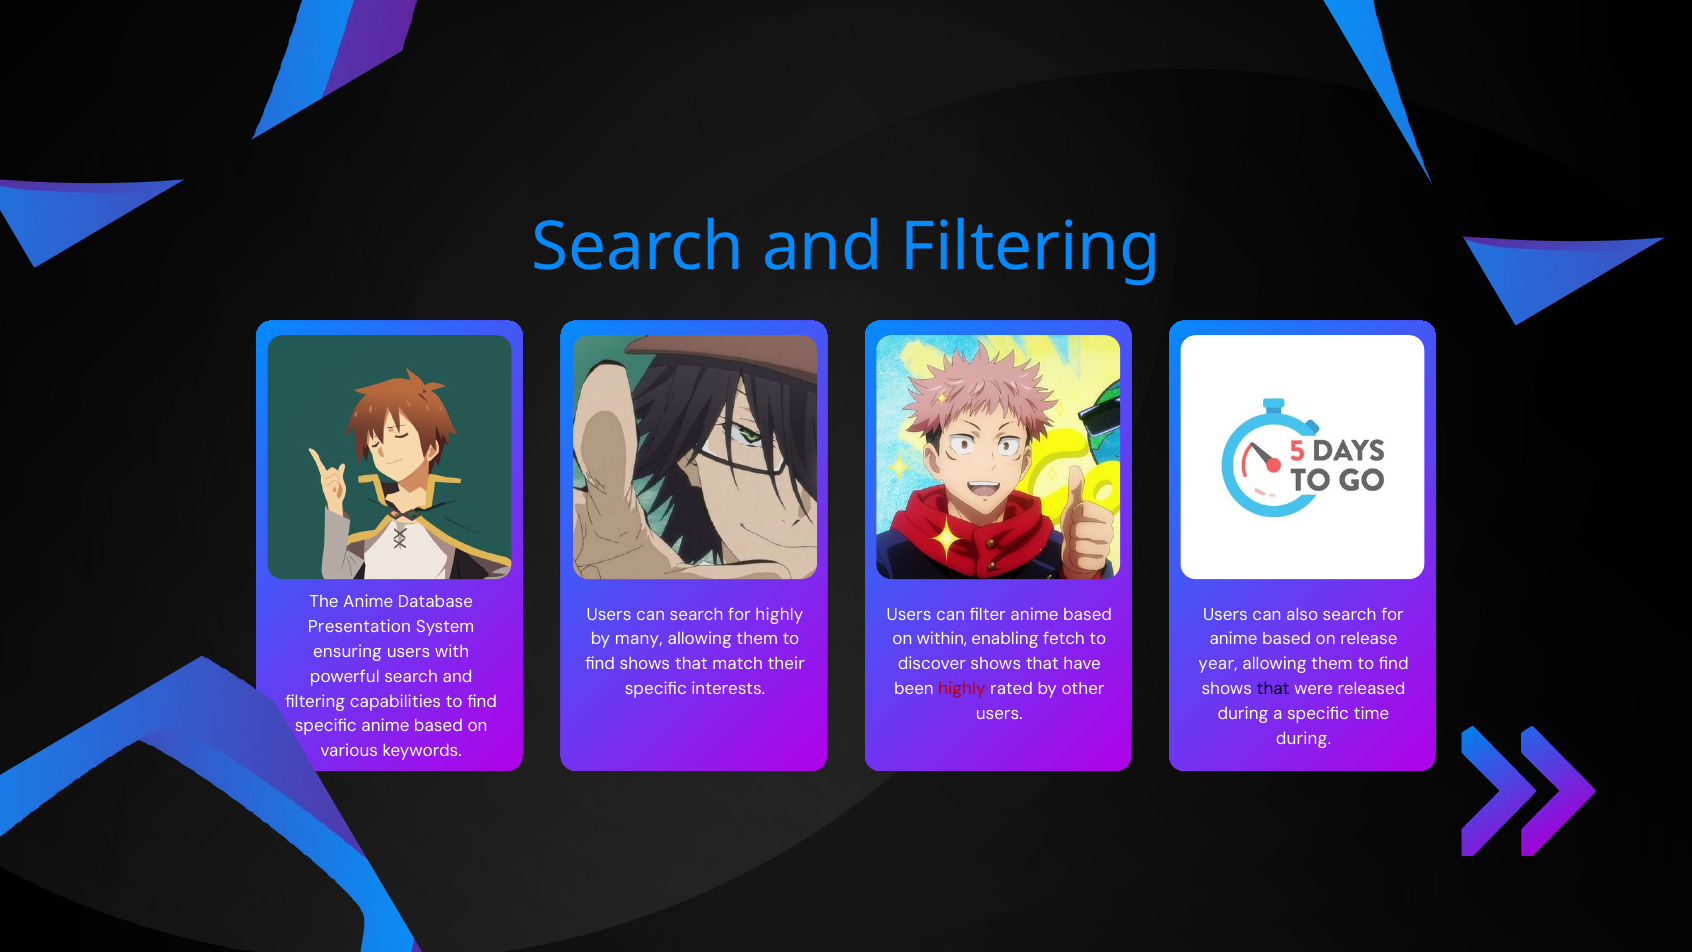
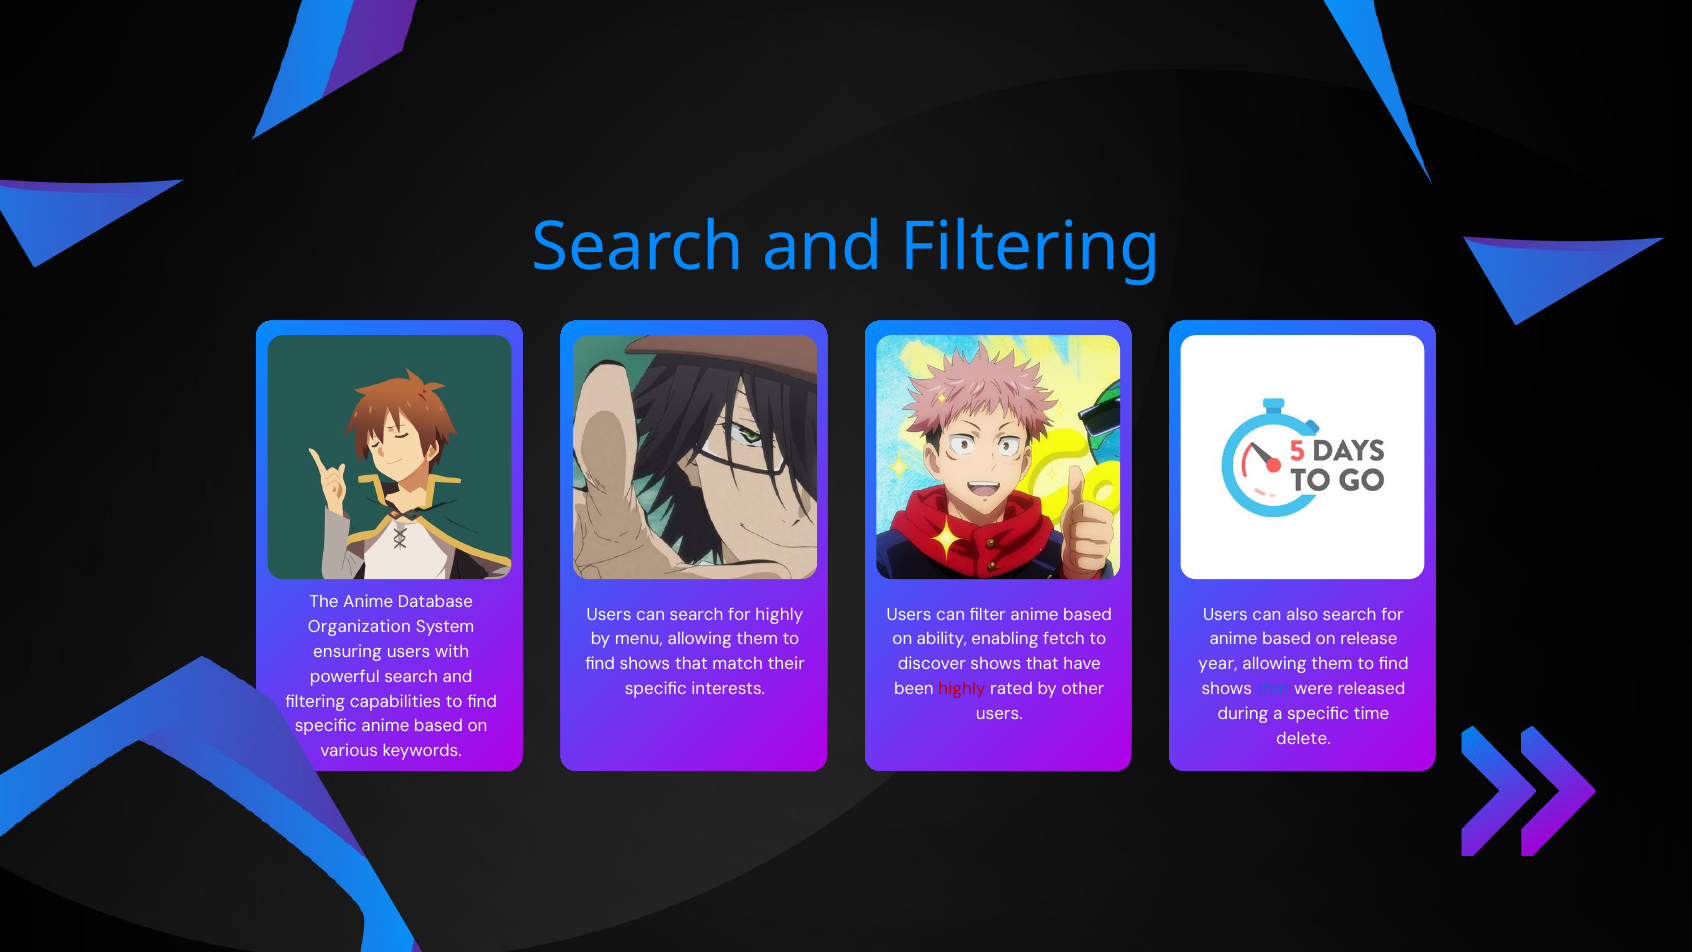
Presentation: Presentation -> Organization (359, 627)
many: many -> menu (639, 639)
within: within -> ability (942, 639)
that colour: black -> blue (1273, 689)
during: during -> delete (1303, 738)
